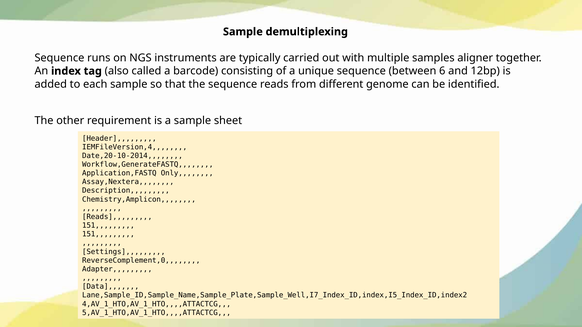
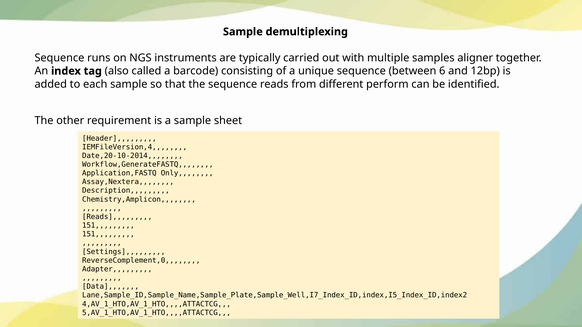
genome: genome -> perform (387, 84)
